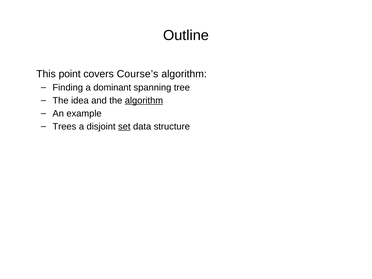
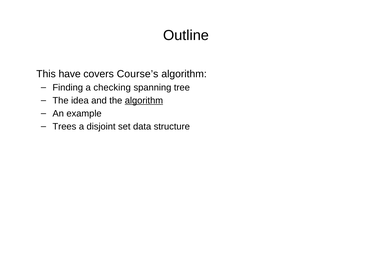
point: point -> have (70, 74)
dominant: dominant -> checking (112, 87)
set underline: present -> none (124, 127)
